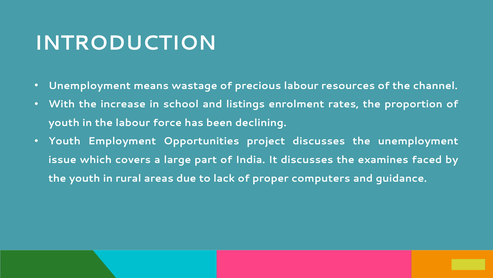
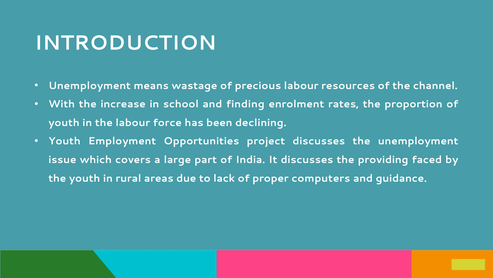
listings: listings -> finding (245, 104)
examines: examines -> providing (383, 159)
